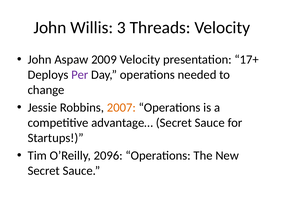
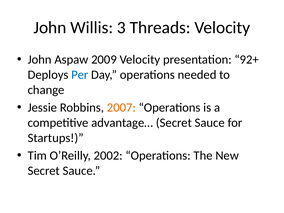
17+: 17+ -> 92+ (247, 60)
Per colour: purple -> blue (80, 75)
2096: 2096 -> 2002 (108, 156)
